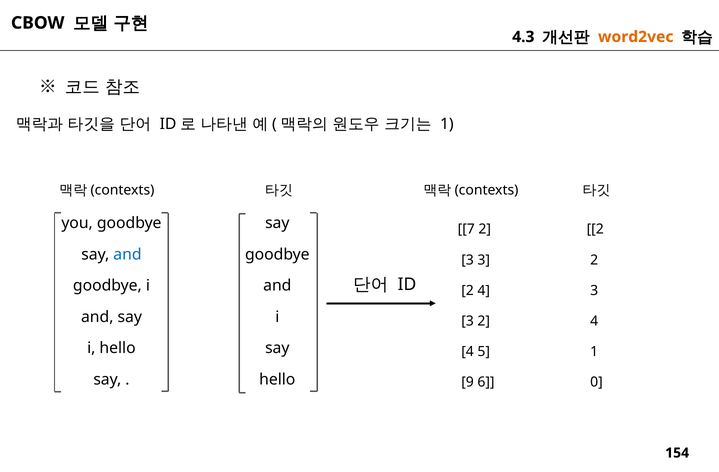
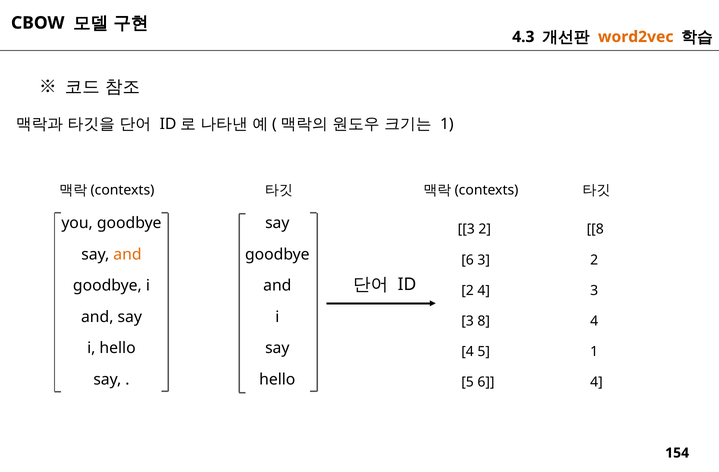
7: 7 -> 3 (466, 229)
2: 2 -> 8 (595, 229)
and colour: blue -> orange (127, 254)
3: 3 -> 6 (468, 260)
2: 2 -> 8 (484, 321)
9: 9 -> 5 (468, 383)
0: 0 -> 4 (597, 383)
